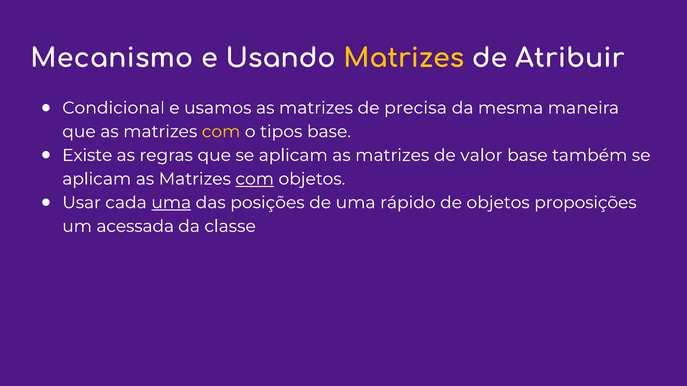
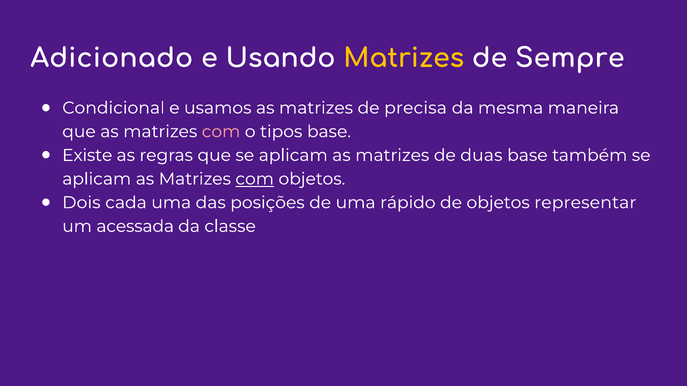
Mecanismo: Mecanismo -> Adicionado (112, 58)
Atribuir: Atribuir -> Sempre (570, 58)
com colour: yellow -> pink (221, 132)
valor: valor -> duas (481, 155)
Usar: Usar -> Dois (81, 203)
uma underline: present -> none (171, 203)
proposições: proposições -> representar (585, 203)
